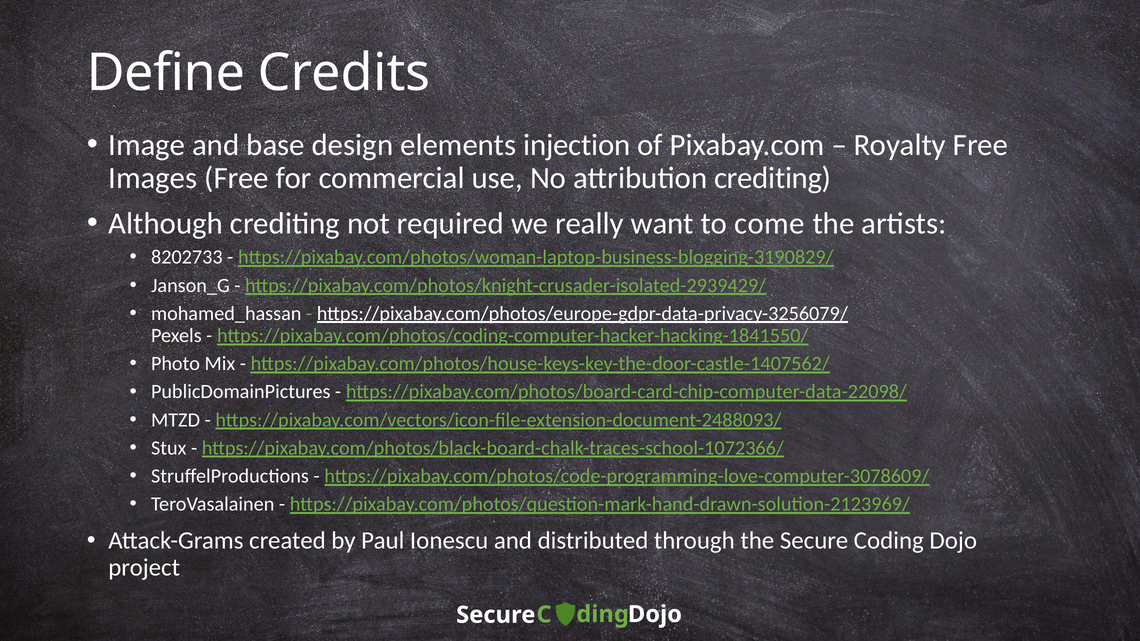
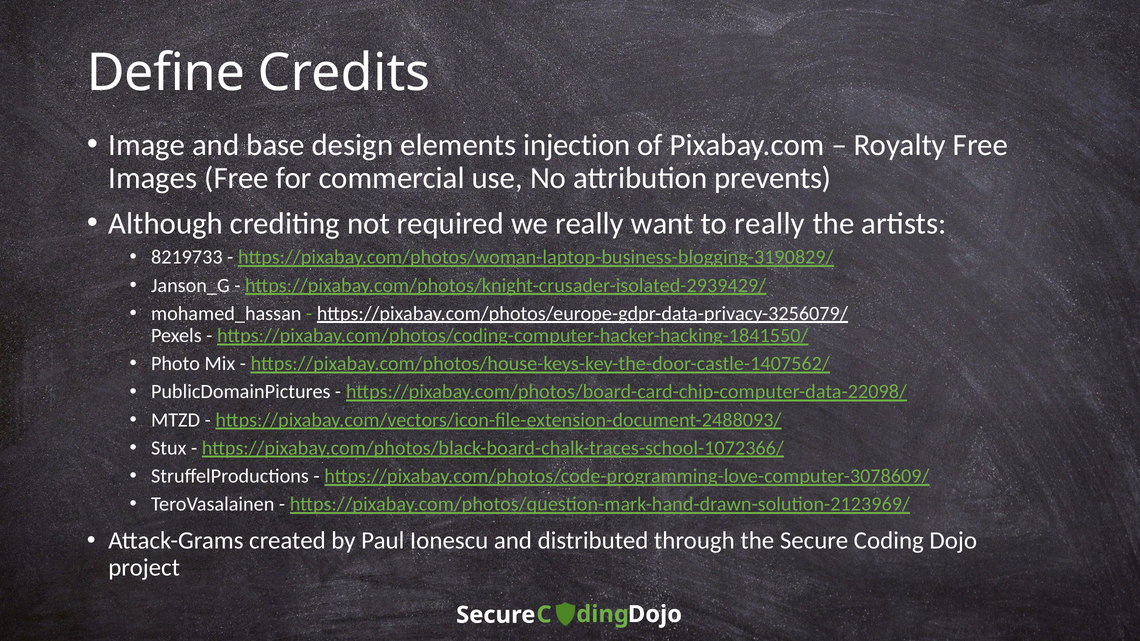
attribution crediting: crediting -> prevents (773, 178)
to come: come -> really (770, 224)
8202733: 8202733 -> 8219733 (187, 257)
